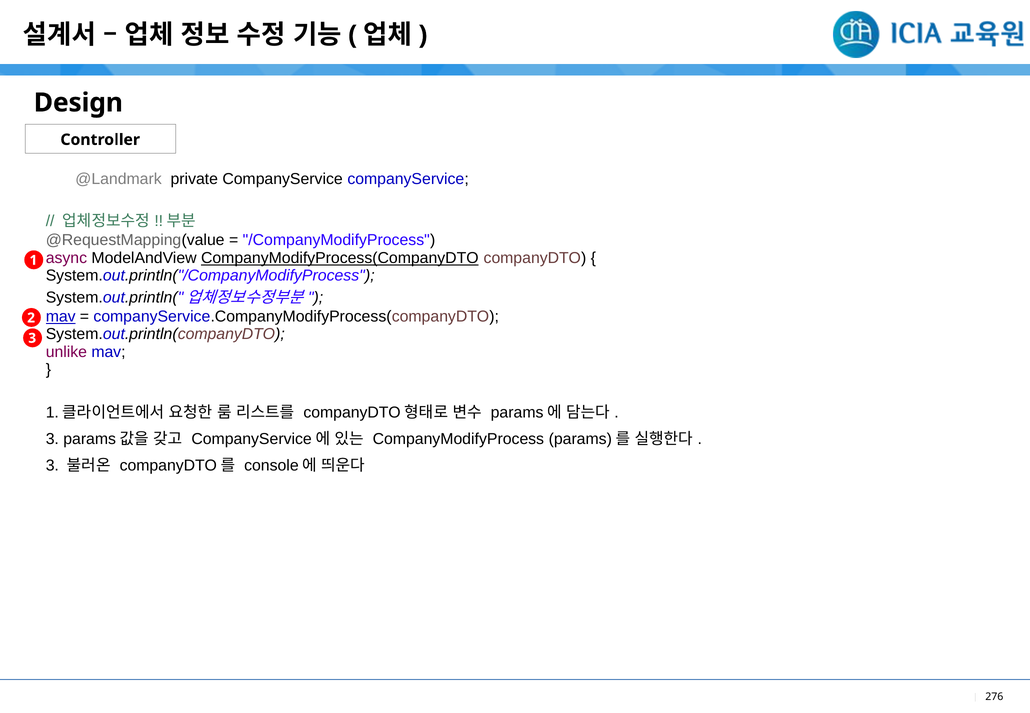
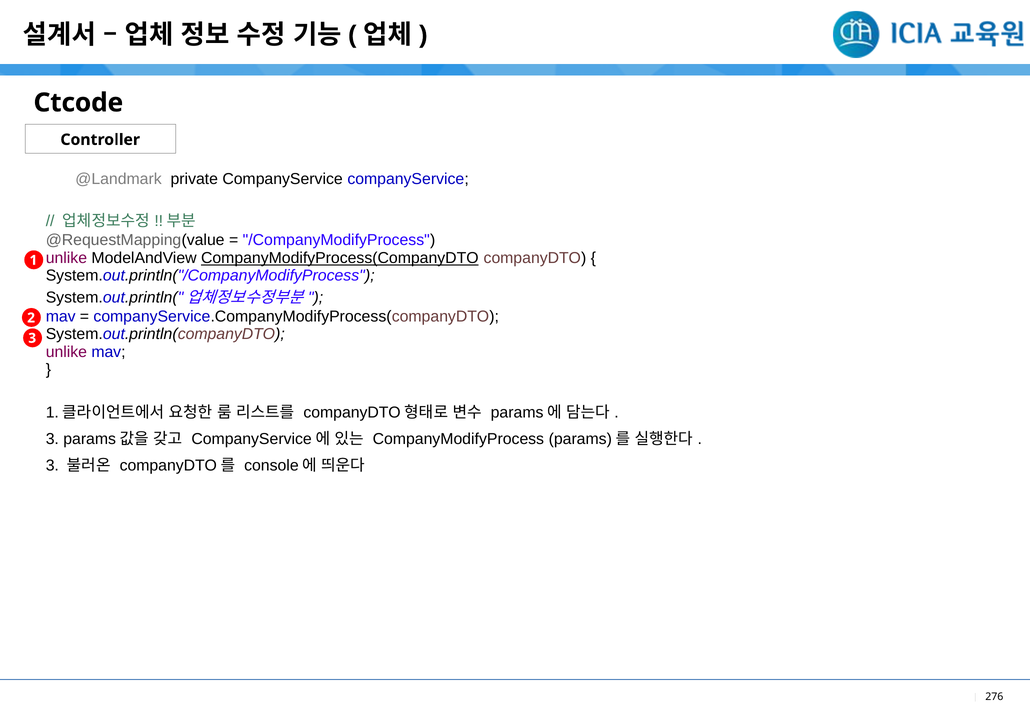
Design: Design -> Ctcode (78, 103)
async: async -> unlike (66, 258)
mav underline: present -> none (61, 316)
